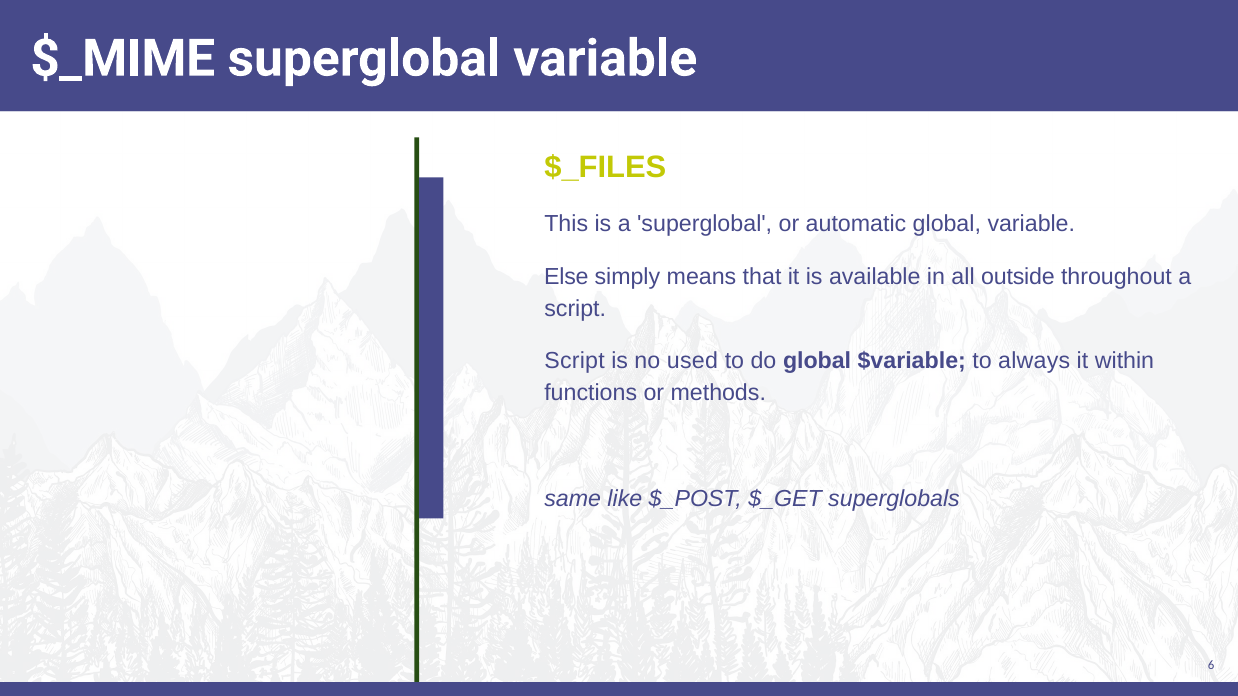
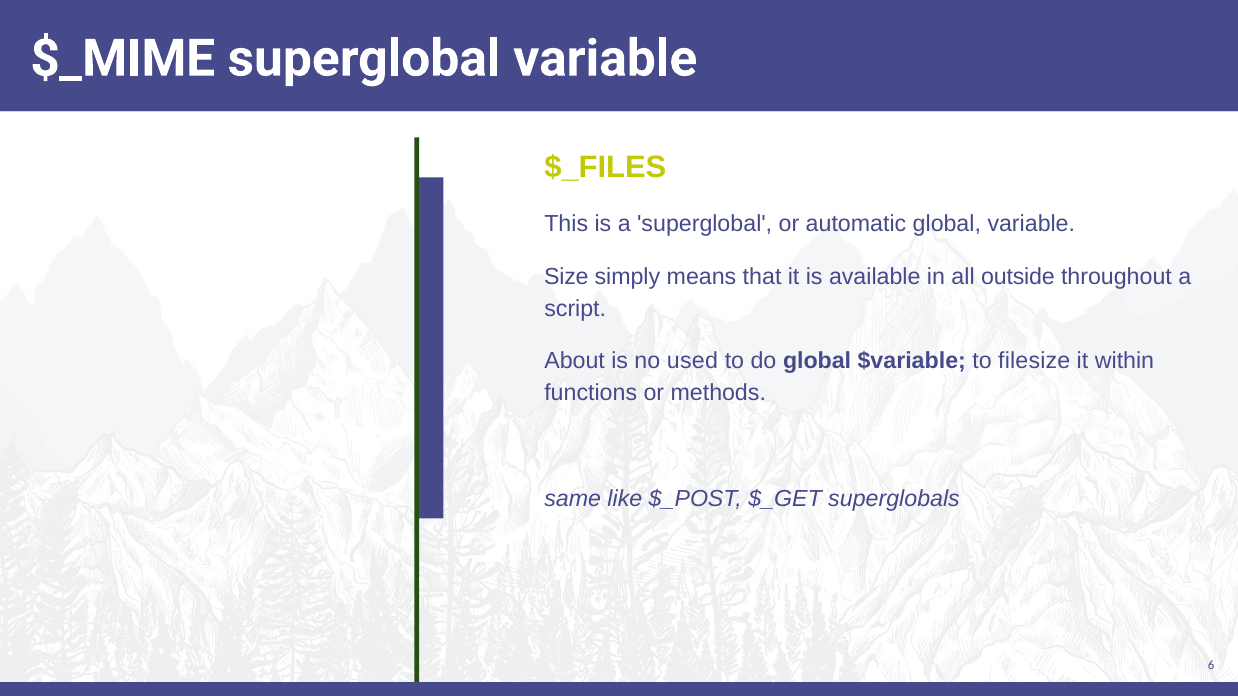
Else: Else -> Size (566, 277)
Script: Script -> About (575, 361)
always: always -> filesize (1034, 361)
